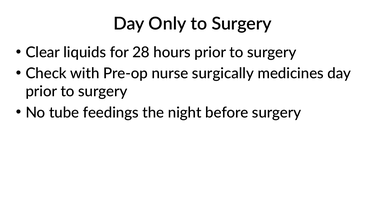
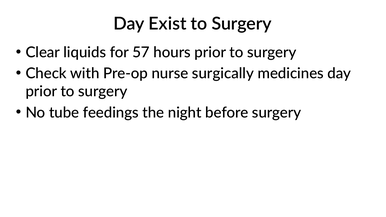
Only: Only -> Exist (167, 24)
28: 28 -> 57 (141, 53)
